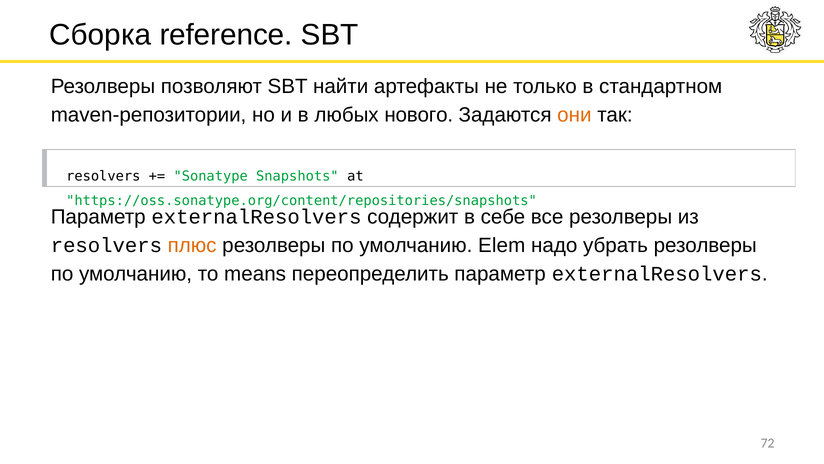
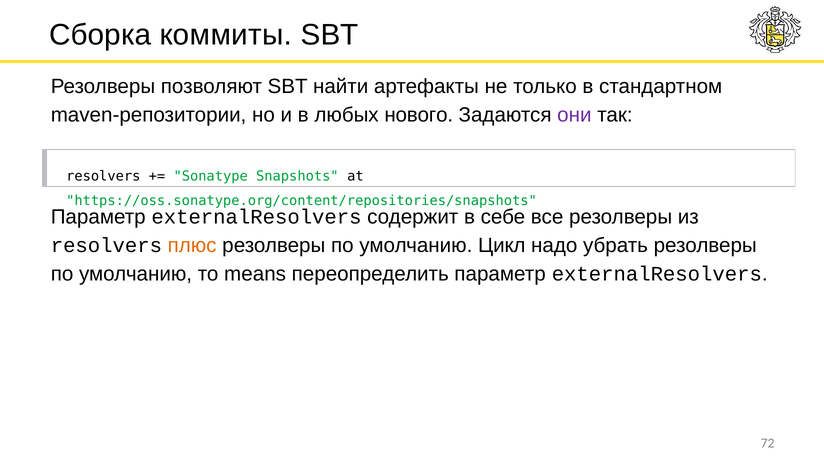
reference: reference -> коммиты (226, 35)
они colour: orange -> purple (574, 115)
Elem: Elem -> Цикл (502, 245)
